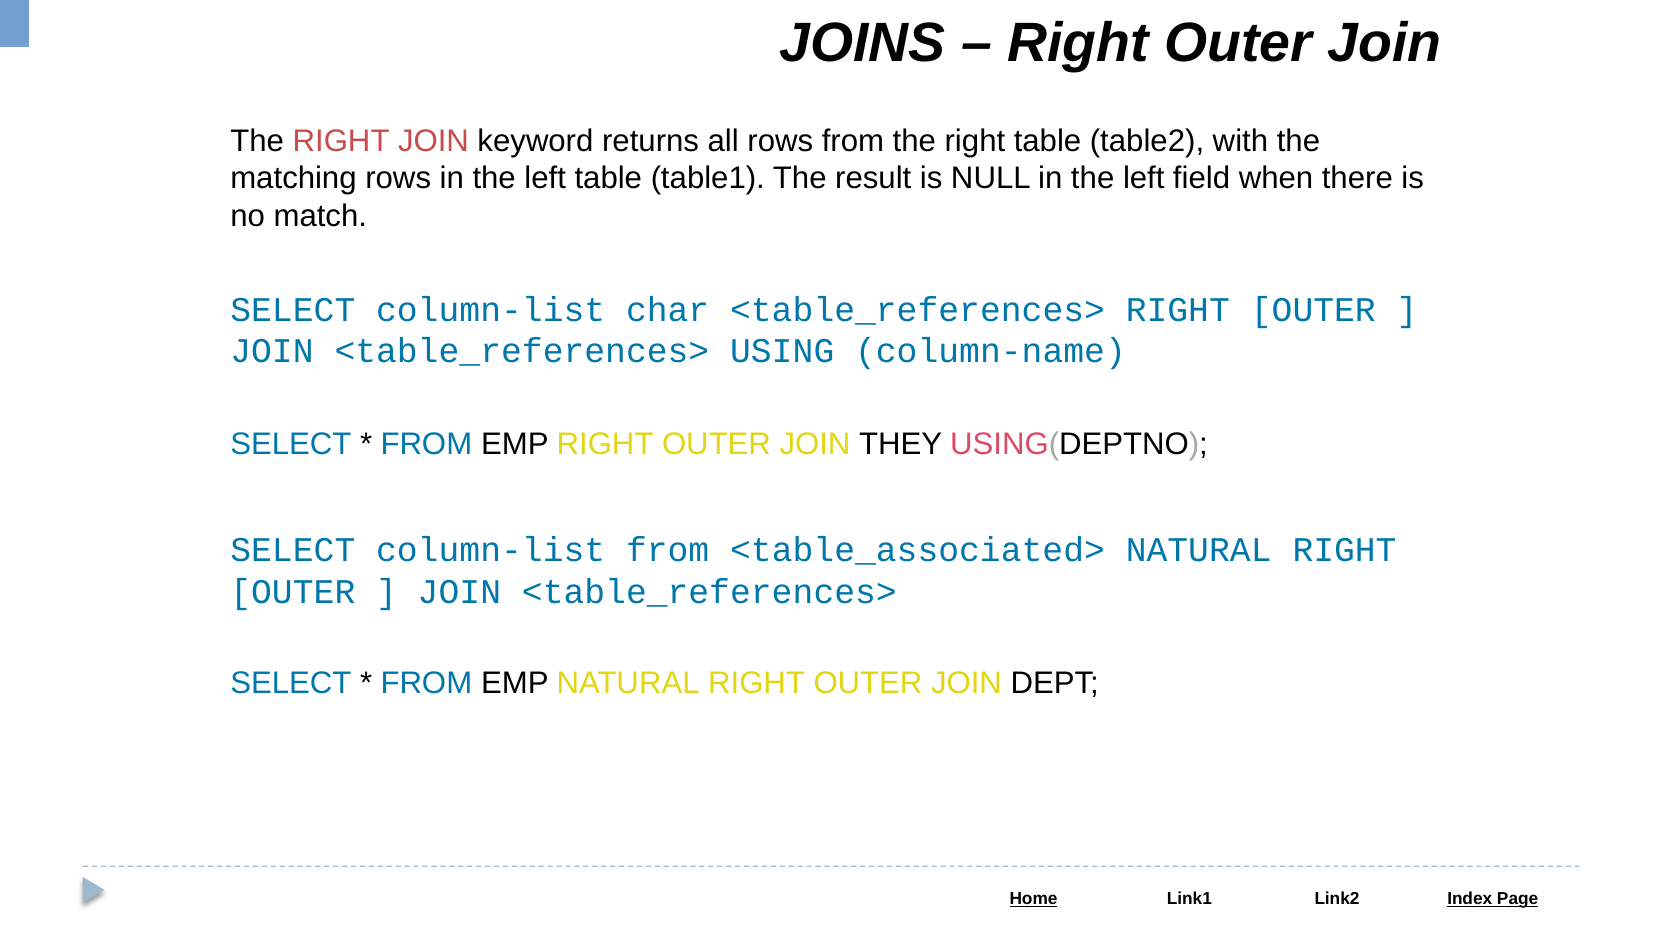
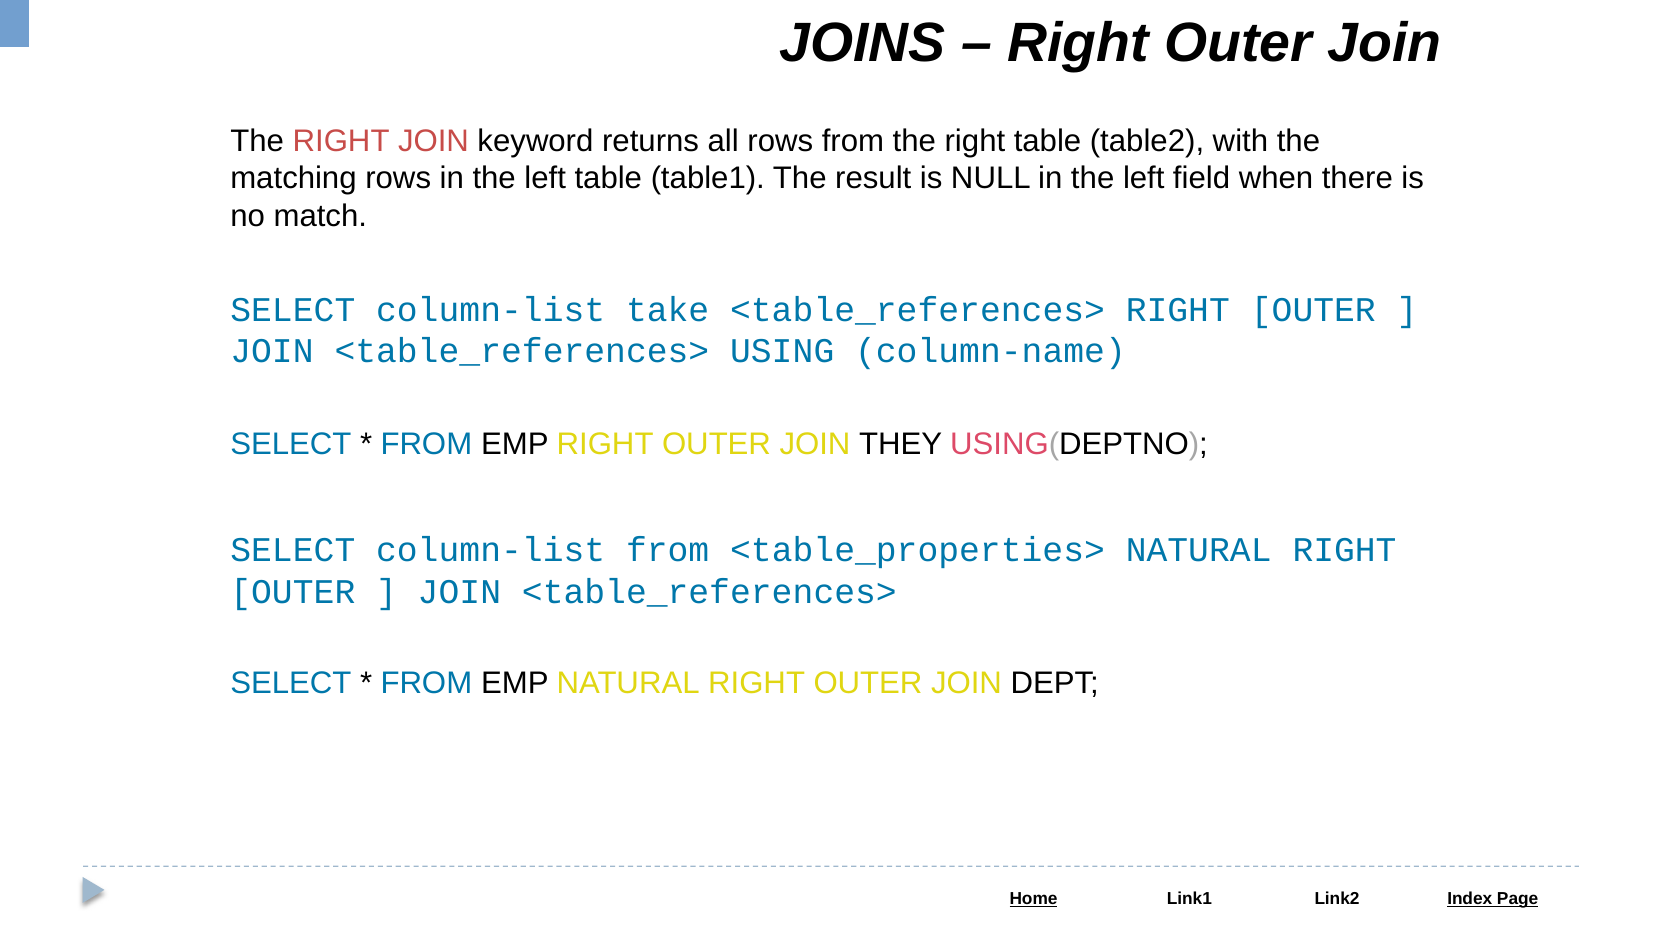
char: char -> take (668, 310)
<table_associated>: <table_associated> -> <table_properties> (918, 550)
